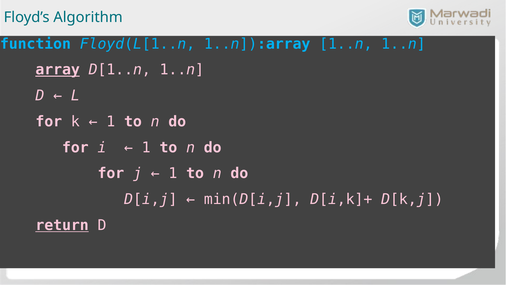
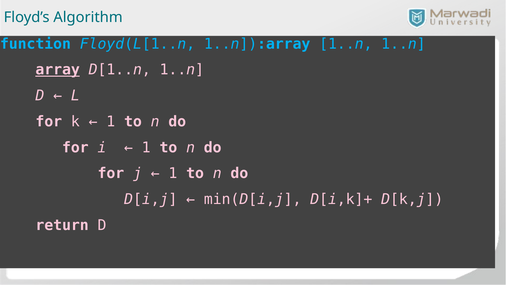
return underline: present -> none (62, 225)
